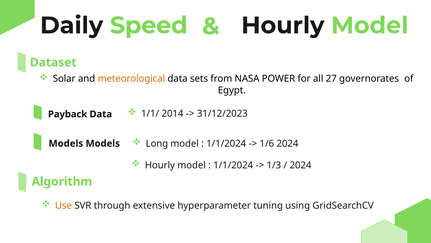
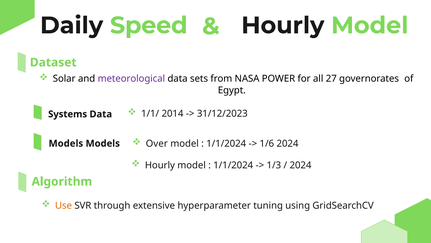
meteorological colour: orange -> purple (131, 79)
Payback: Payback -> Systems (68, 114)
Long: Long -> Over (157, 143)
